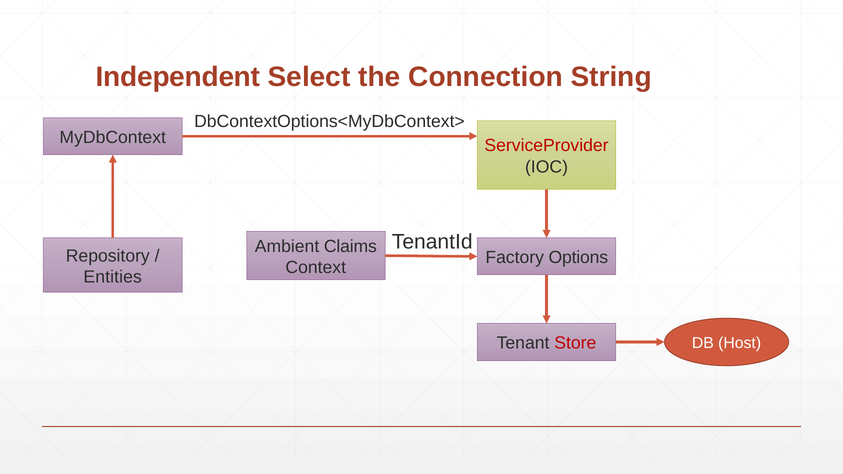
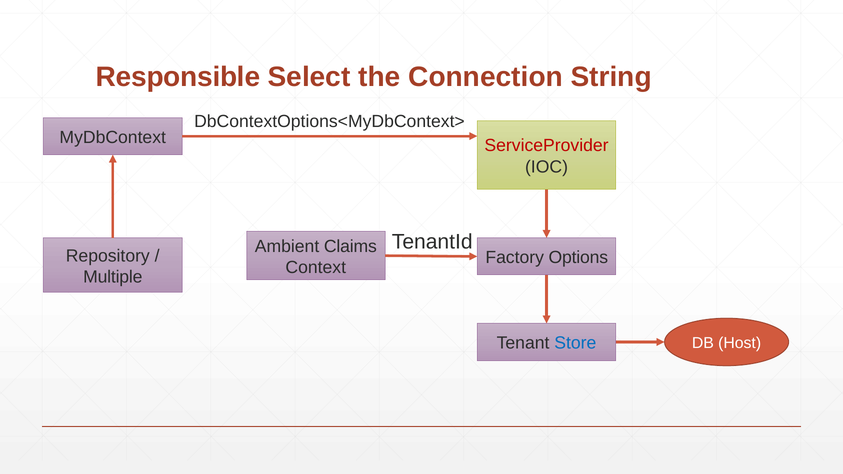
Independent: Independent -> Responsible (178, 77)
Entities: Entities -> Multiple (113, 277)
Store colour: red -> blue (575, 343)
